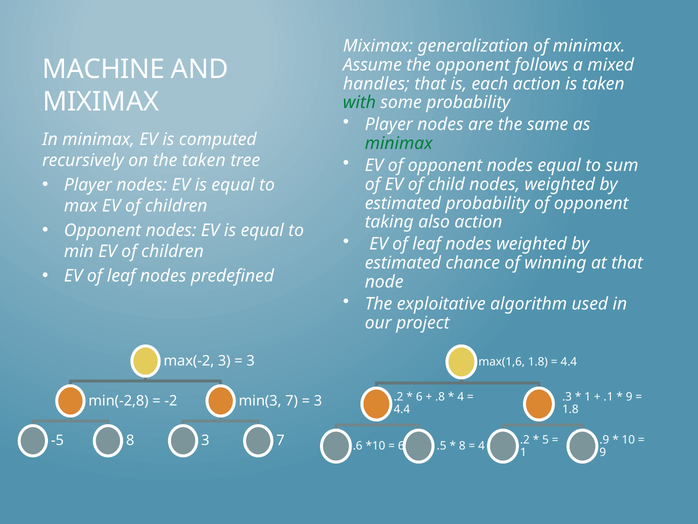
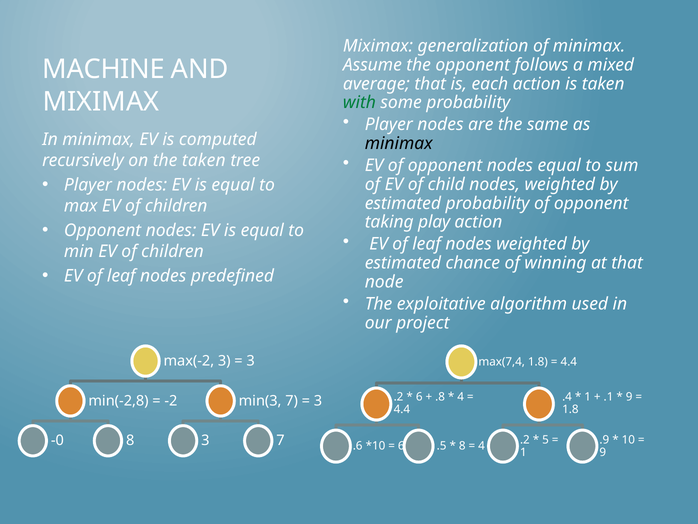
handles: handles -> average (376, 84)
minimax colour: green -> black (399, 143)
also: also -> play (434, 222)
max(1,6: max(1,6 -> max(7,4 (502, 361)
.3: .3 -> .4 (567, 397)
-5: -5 -> -0 (57, 440)
